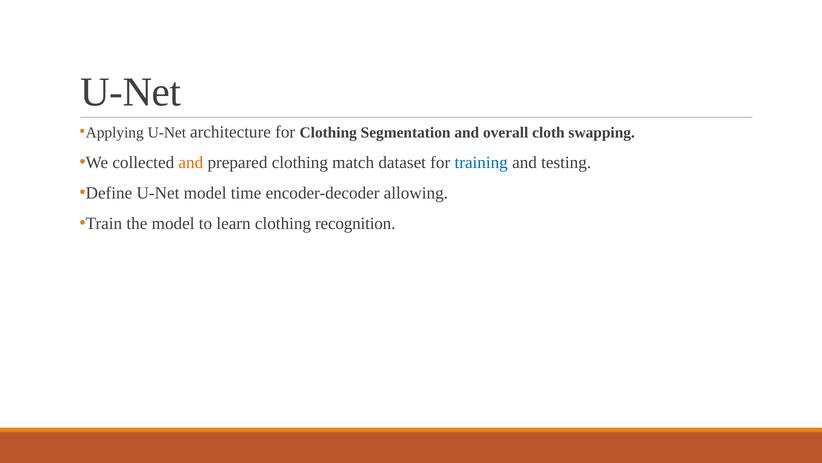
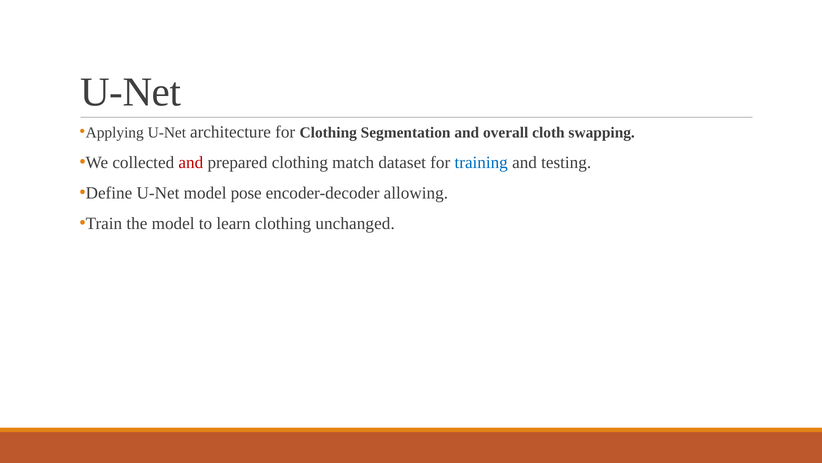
and colour: orange -> red (191, 162)
time: time -> pose (246, 193)
recognition: recognition -> unchanged (355, 223)
